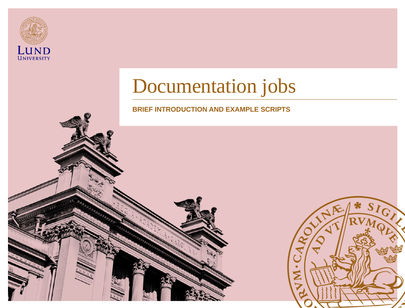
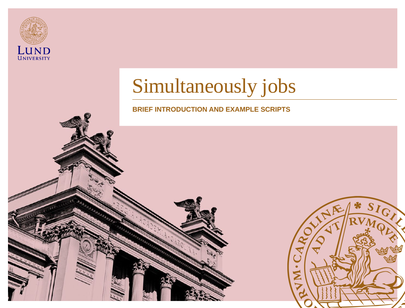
Documentation: Documentation -> Simultaneously (195, 86)
